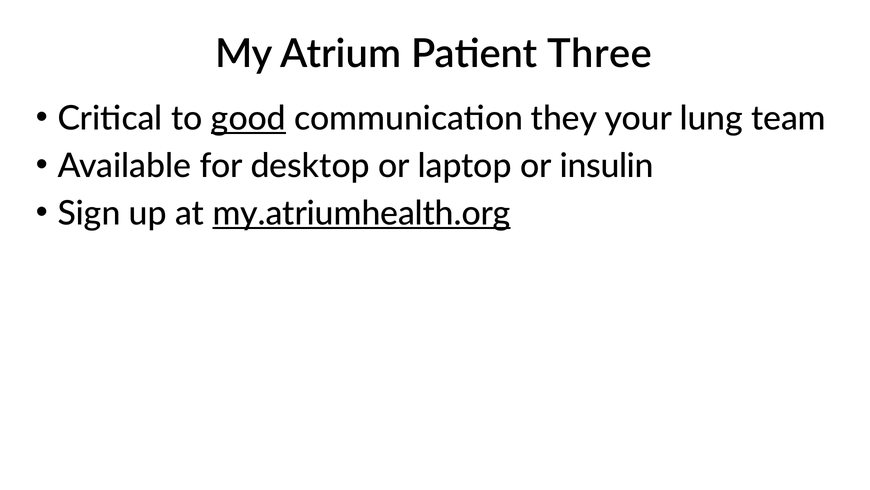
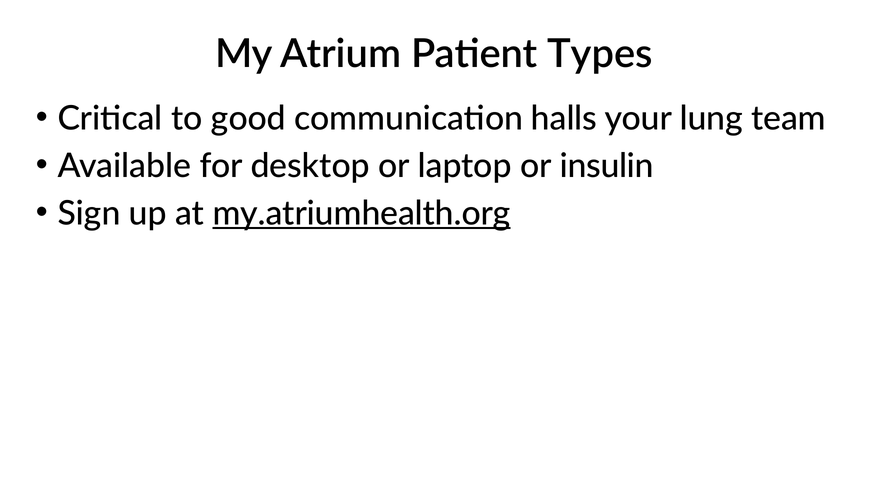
Three: Three -> Types (600, 54)
good underline: present -> none (248, 118)
they: they -> halls (564, 118)
